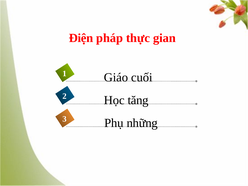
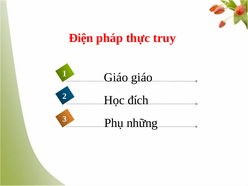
gian: gian -> truy (164, 38)
Giáo cuối: cuối -> giáo (142, 77)
tăng: tăng -> đích (138, 100)
